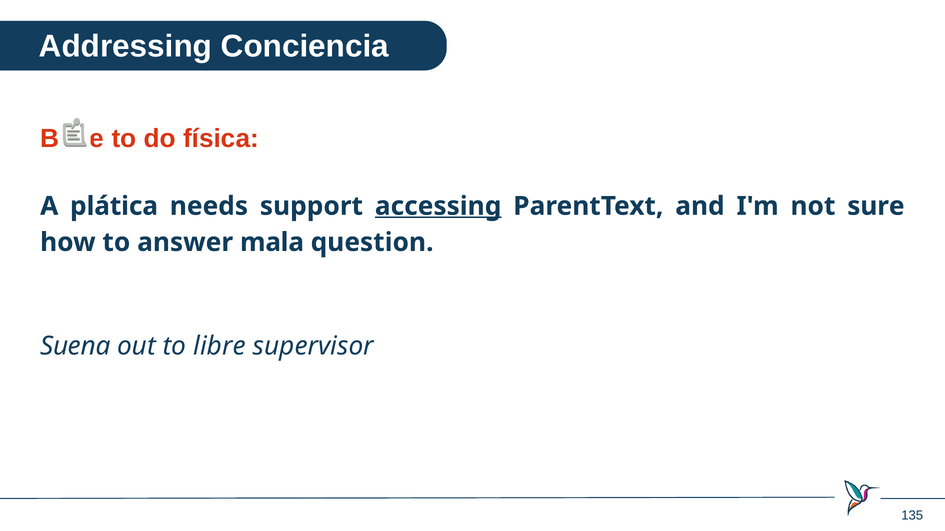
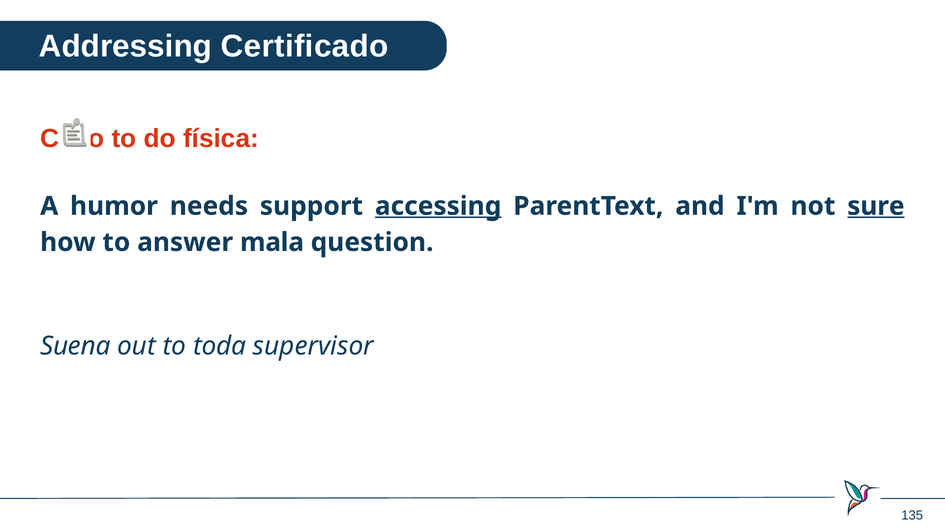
Conciencia: Conciencia -> Certificado (305, 46)
Base: Base -> Caso (72, 139)
plática: plática -> humor (114, 206)
sure underline: none -> present (876, 206)
libre: libre -> toda (220, 347)
